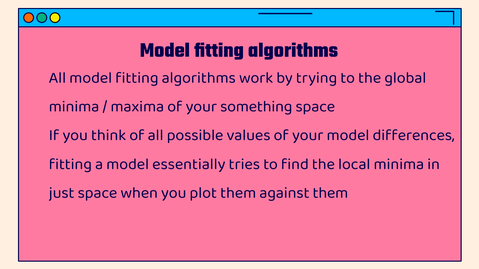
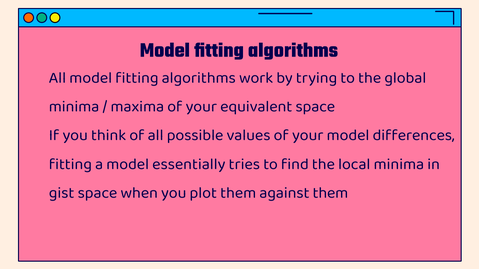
something: something -> equivalent (256, 107)
just: just -> gist (62, 193)
